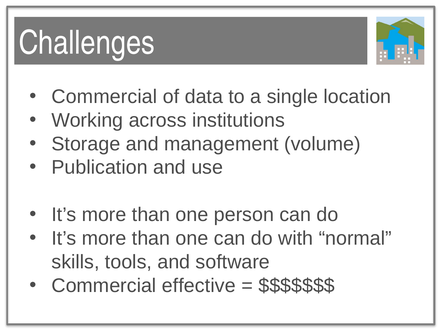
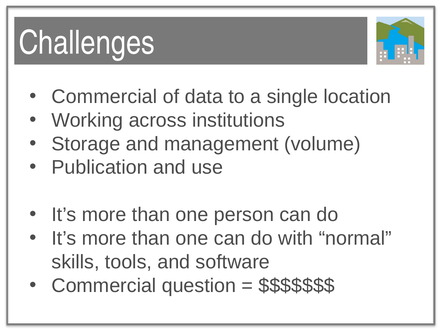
effective: effective -> question (199, 285)
